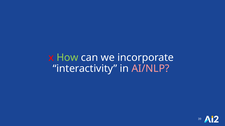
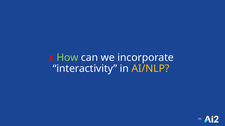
AI/NLP colour: pink -> yellow (150, 69)
